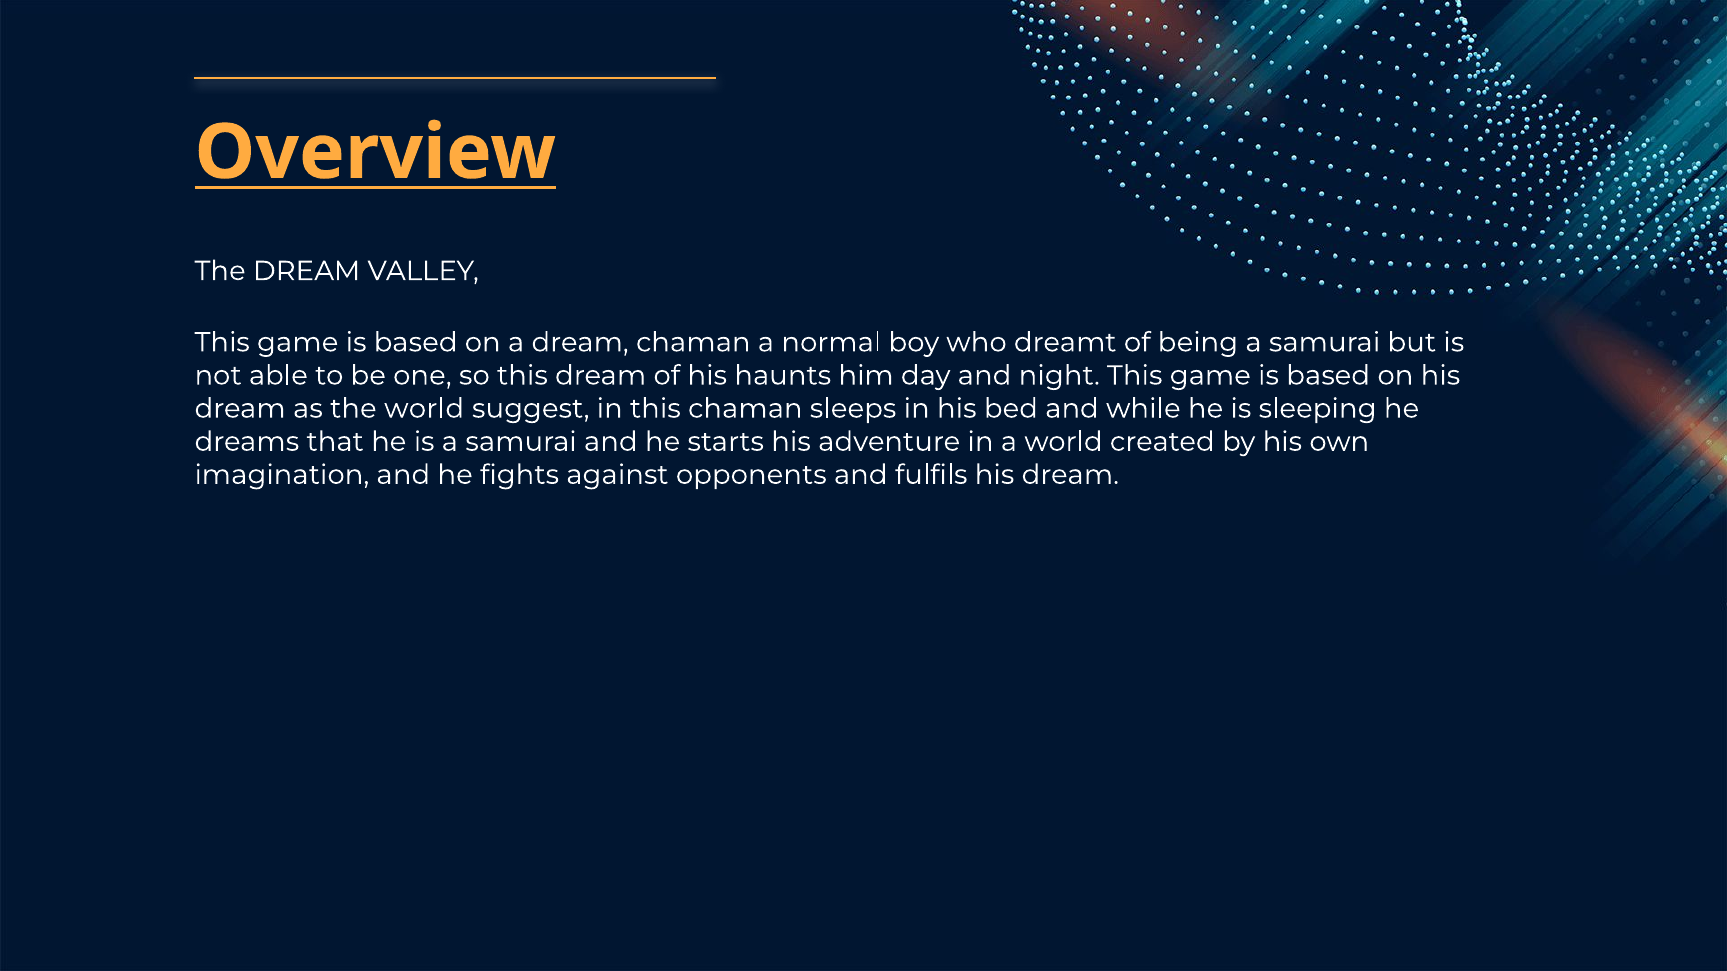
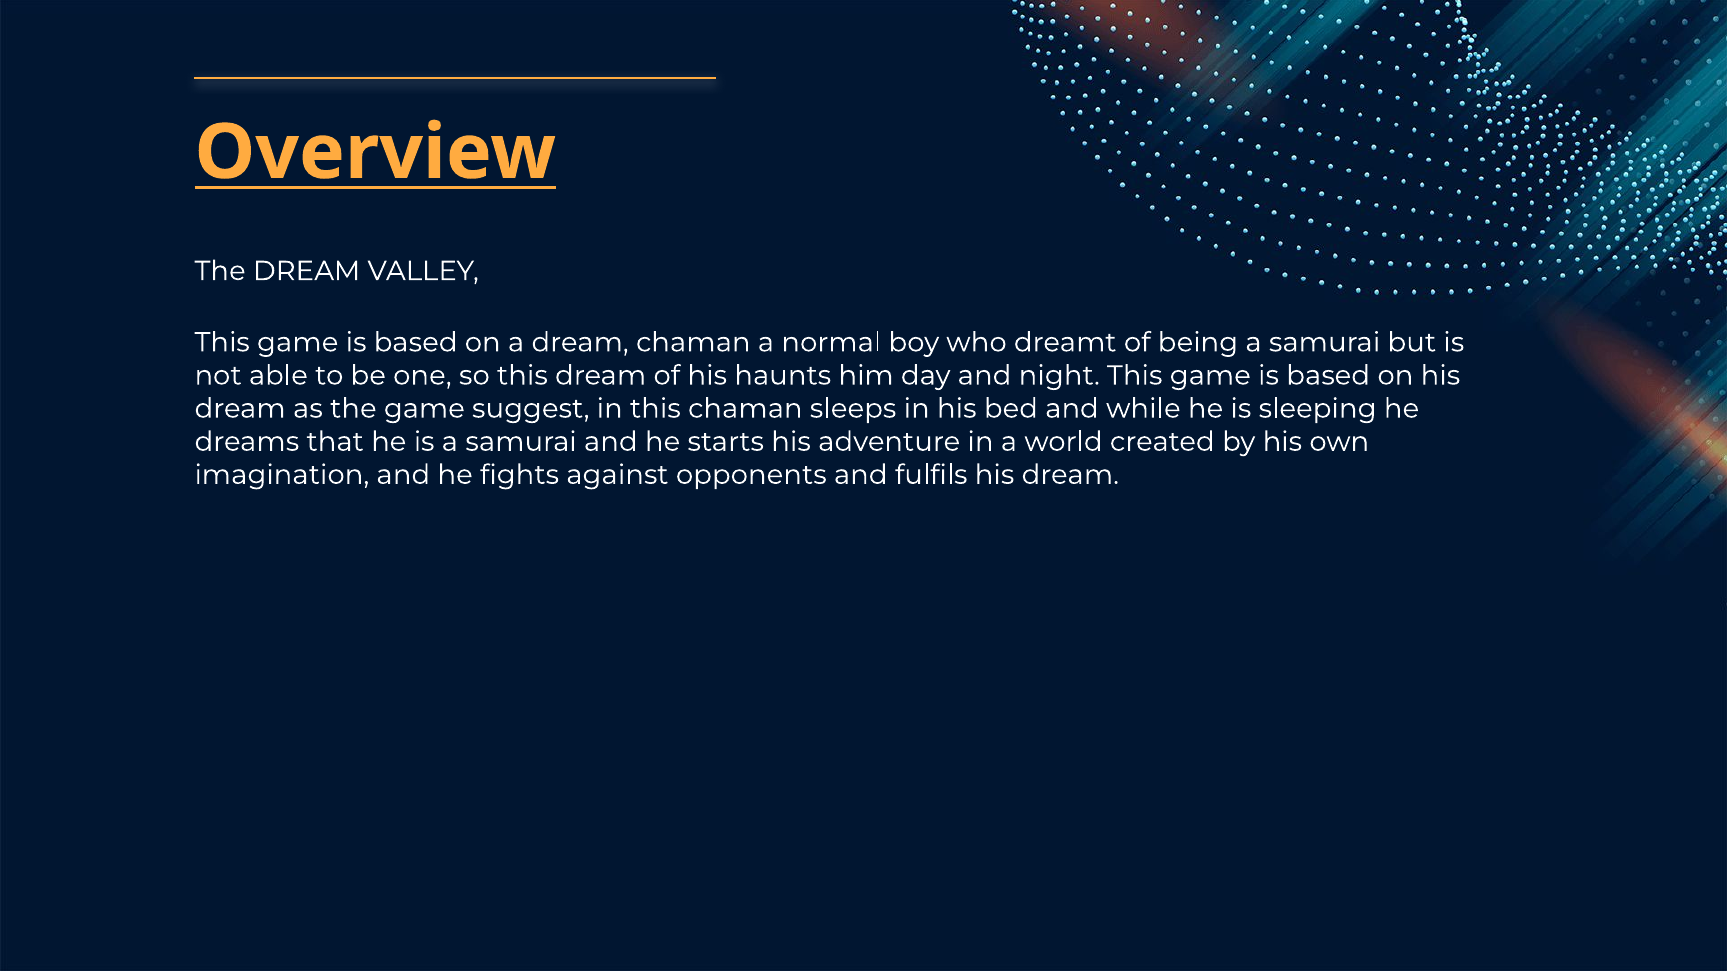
the world: world -> game (424, 409)
